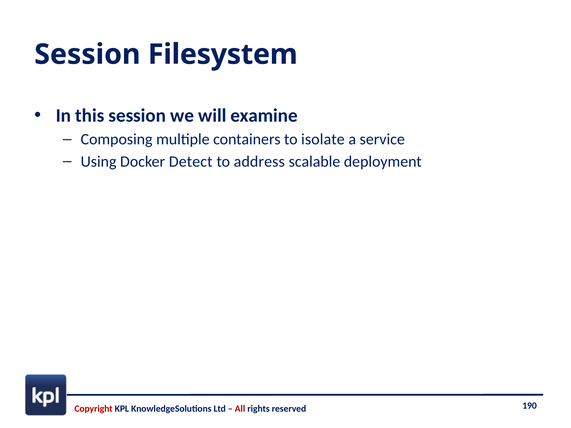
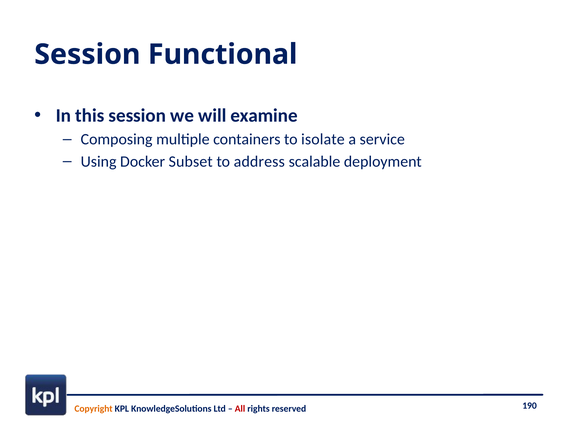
Filesystem: Filesystem -> Functional (223, 54)
Detect: Detect -> Subset (191, 162)
Copyright colour: red -> orange (94, 409)
